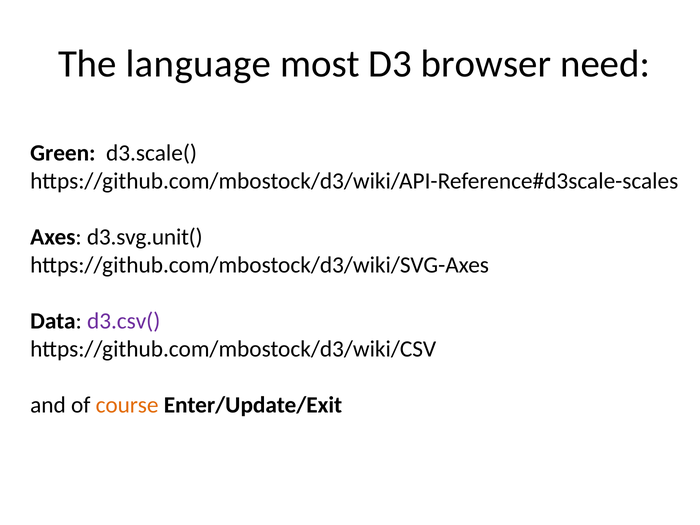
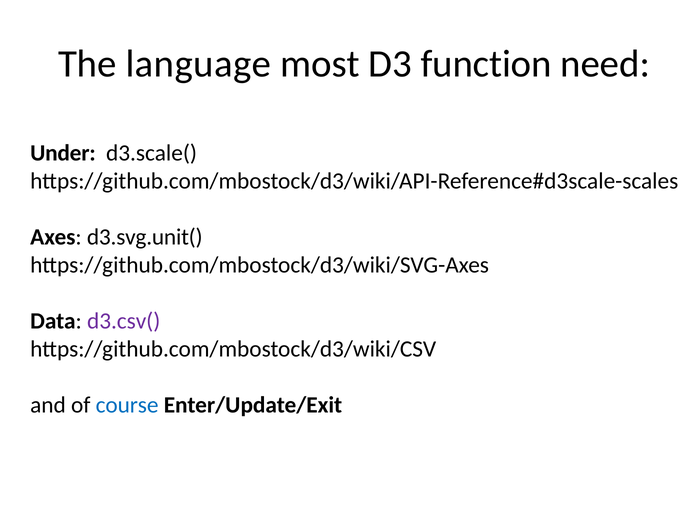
browser: browser -> function (486, 64)
Green: Green -> Under (63, 153)
course colour: orange -> blue (127, 405)
